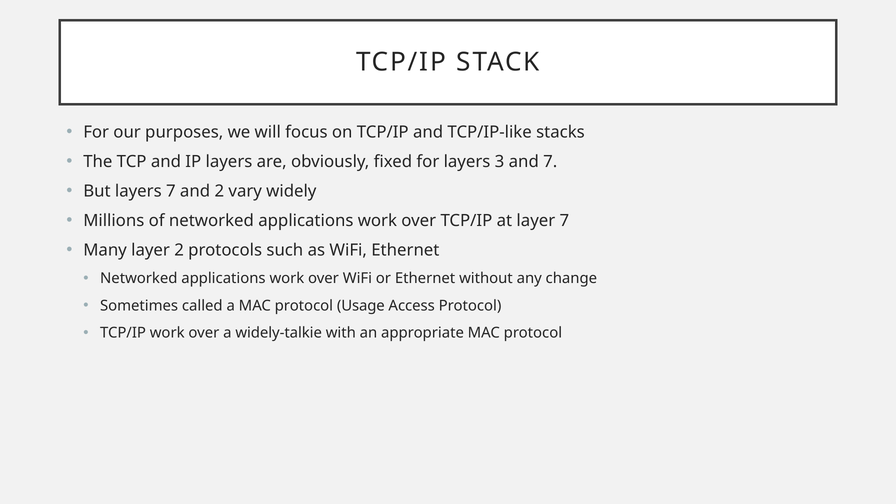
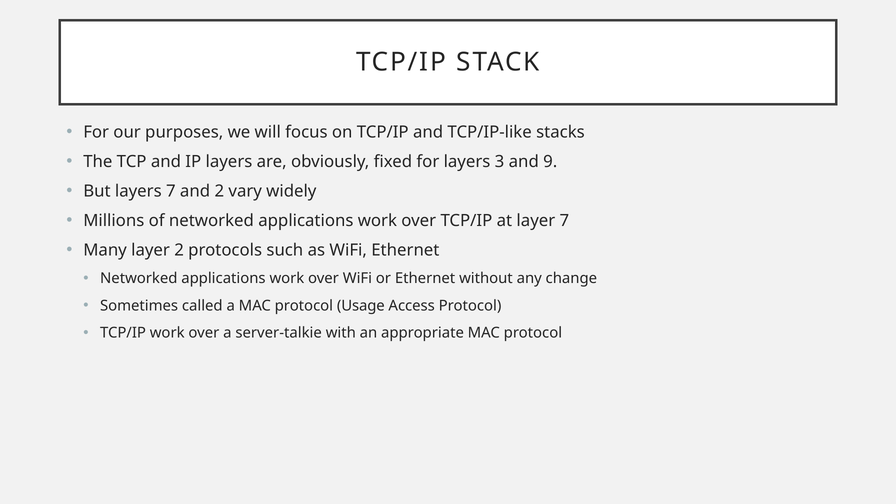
and 7: 7 -> 9 (550, 162)
widely-talkie: widely-talkie -> server-talkie (279, 333)
